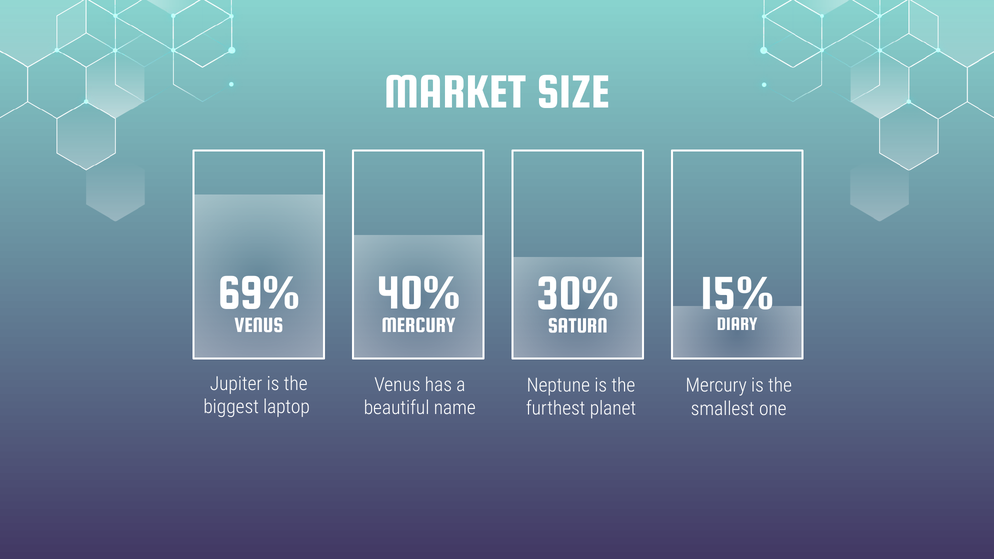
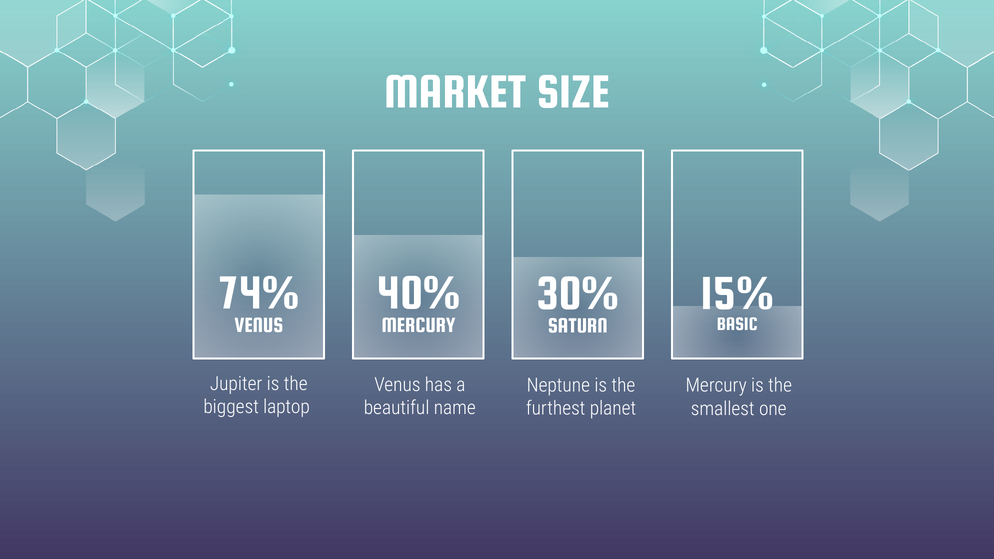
69%: 69% -> 74% (259, 292)
DIARY: DIARY -> BASIC (737, 324)
